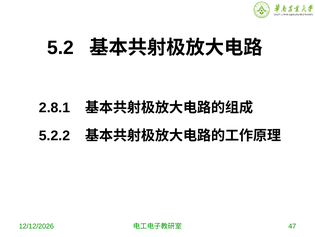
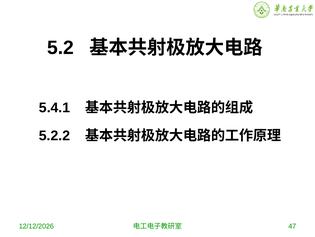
2.8.1: 2.8.1 -> 5.4.1 (55, 107)
